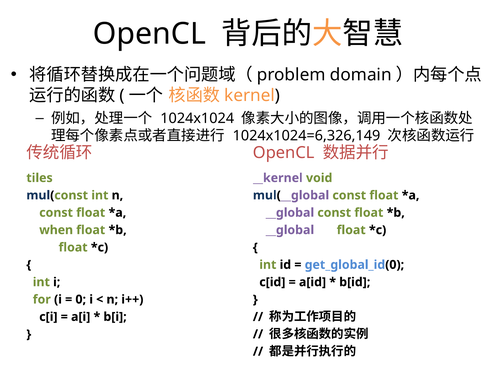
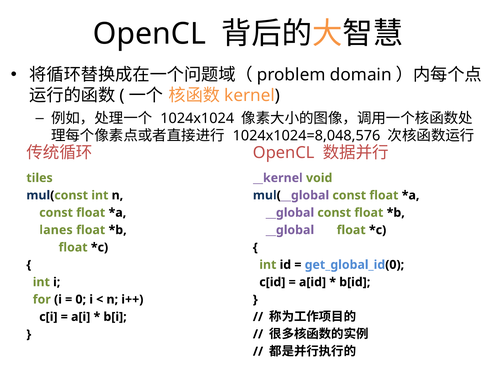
1024x1024=6,326,149: 1024x1024=6,326,149 -> 1024x1024=8,048,576 (306, 136)
when: when -> lanes (56, 230)
